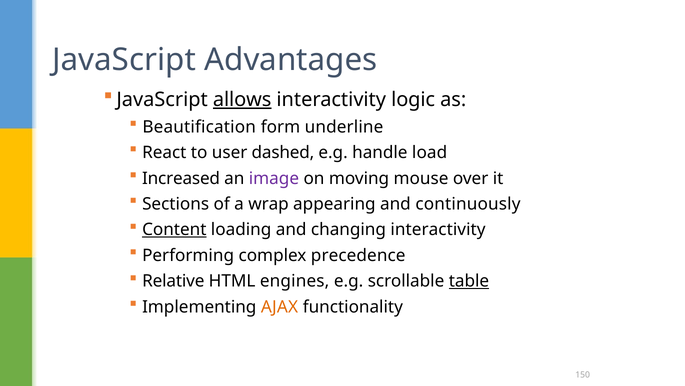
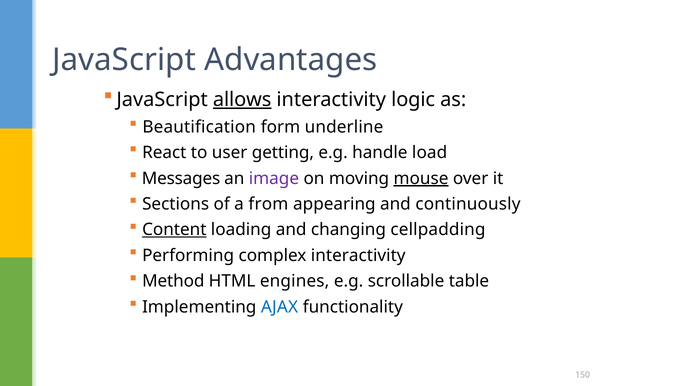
dashed: dashed -> getting (283, 152)
Increased: Increased -> Messages (181, 178)
mouse underline: none -> present (421, 178)
wrap: wrap -> from (268, 204)
changing interactivity: interactivity -> cellpadding (438, 229)
complex precedence: precedence -> interactivity (358, 255)
Relative: Relative -> Method (173, 281)
table underline: present -> none (469, 281)
AJAX colour: orange -> blue (280, 306)
